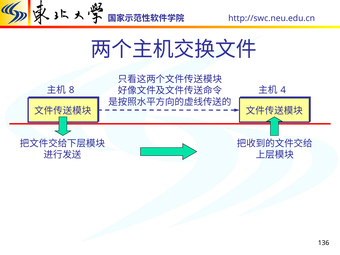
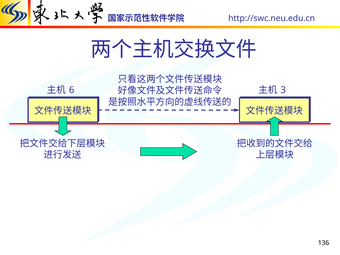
8: 8 -> 6 (72, 90)
4: 4 -> 3 (283, 90)
